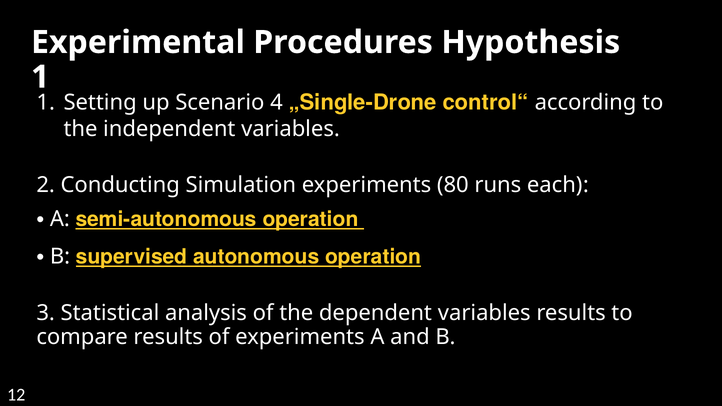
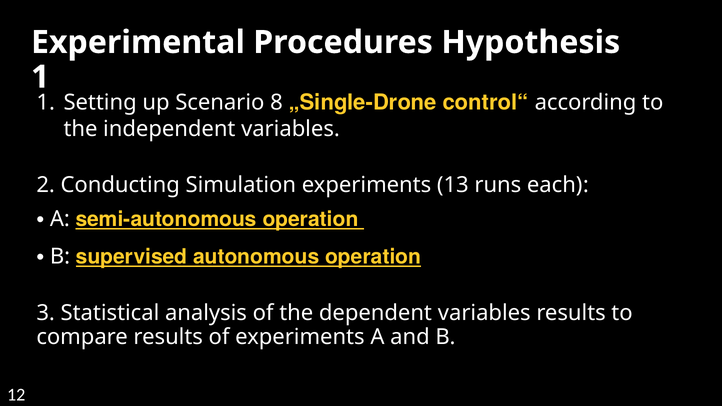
4: 4 -> 8 (276, 102)
80: 80 -> 13 (453, 185)
